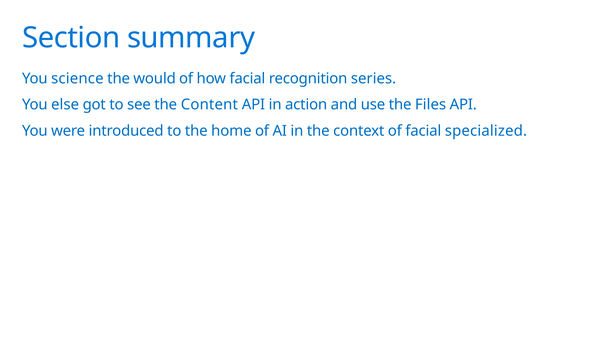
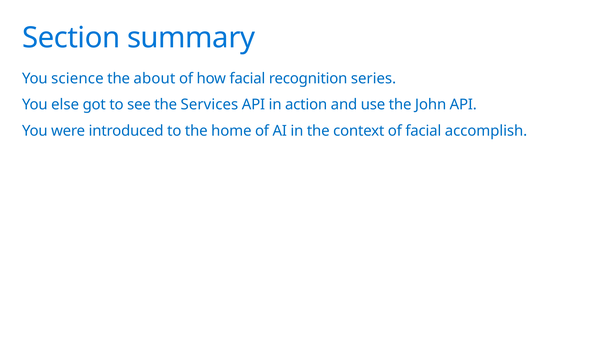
would: would -> about (154, 78)
Content: Content -> Services (209, 105)
Files: Files -> John (431, 105)
specialized: specialized -> accomplish (486, 131)
